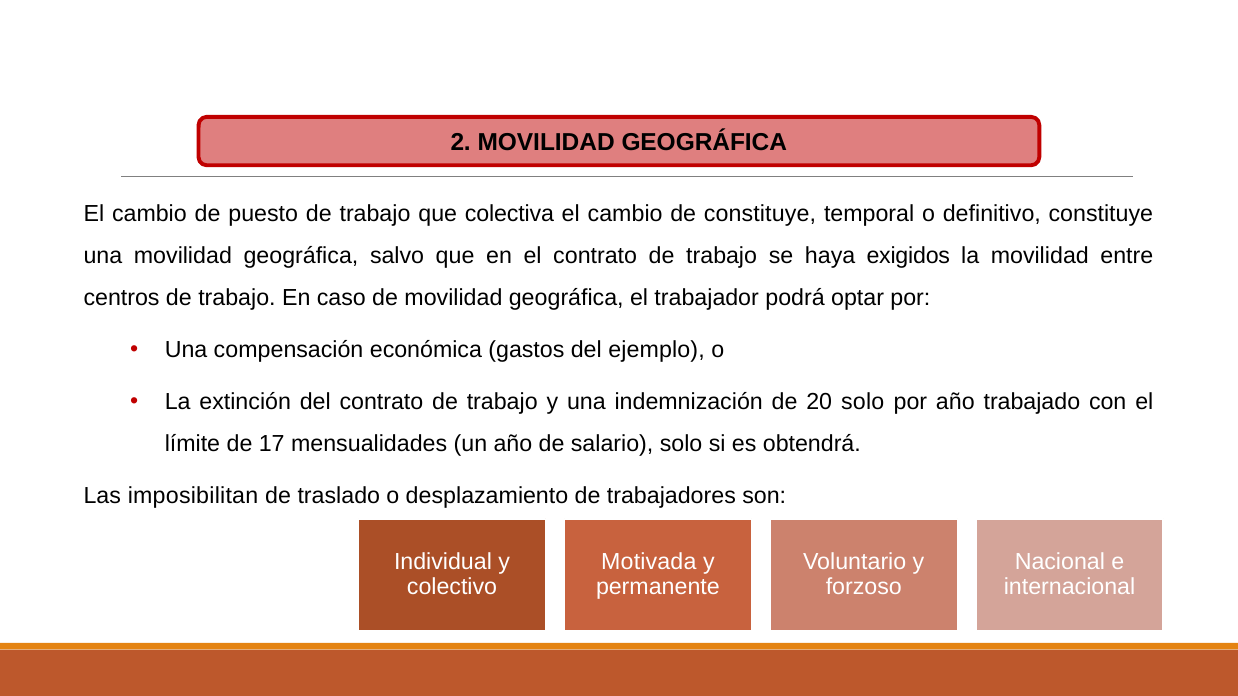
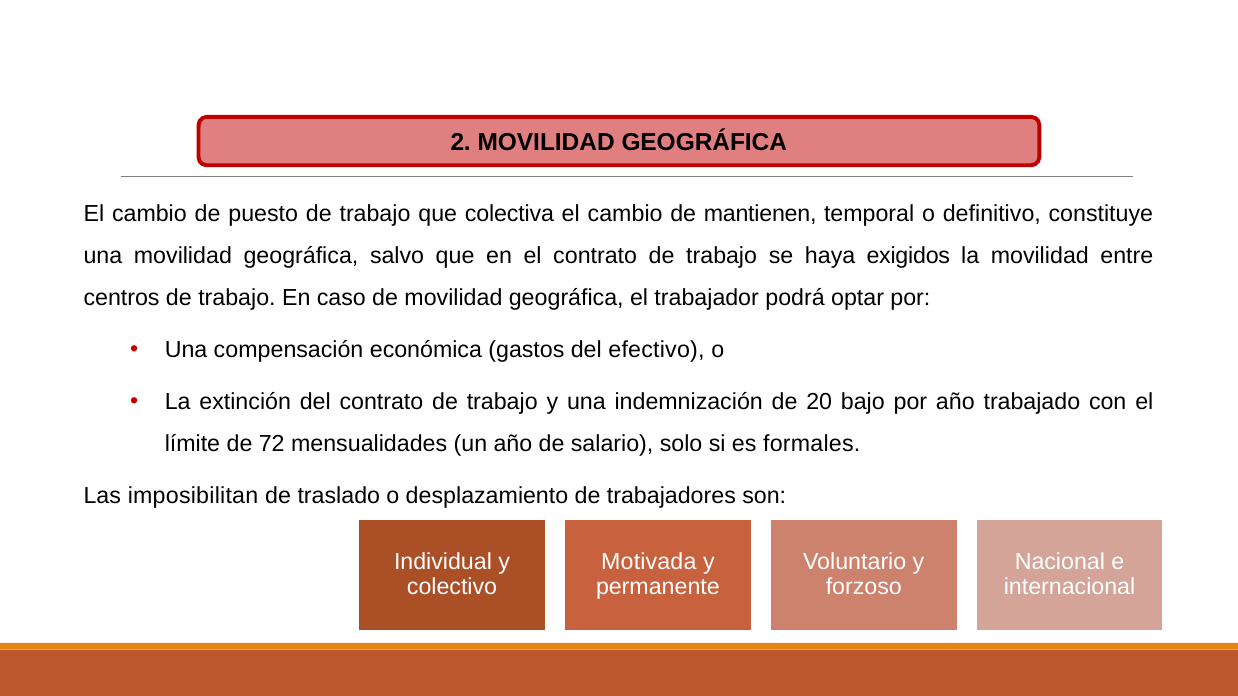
de constituye: constituye -> mantienen (760, 214)
ejemplo: ejemplo -> efectivo (656, 350)
20 solo: solo -> bajo (863, 402)
17: 17 -> 72 (272, 444)
obtendrá: obtendrá -> formales (812, 444)
